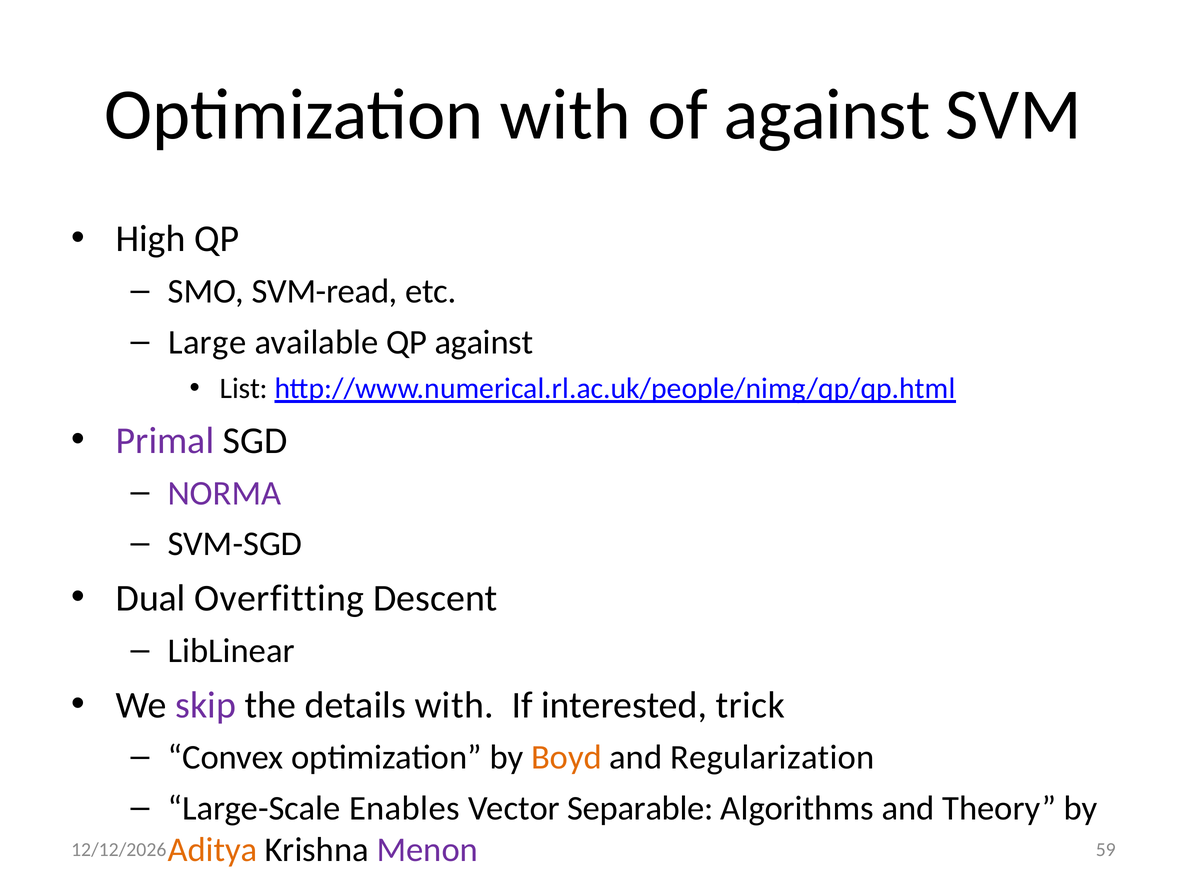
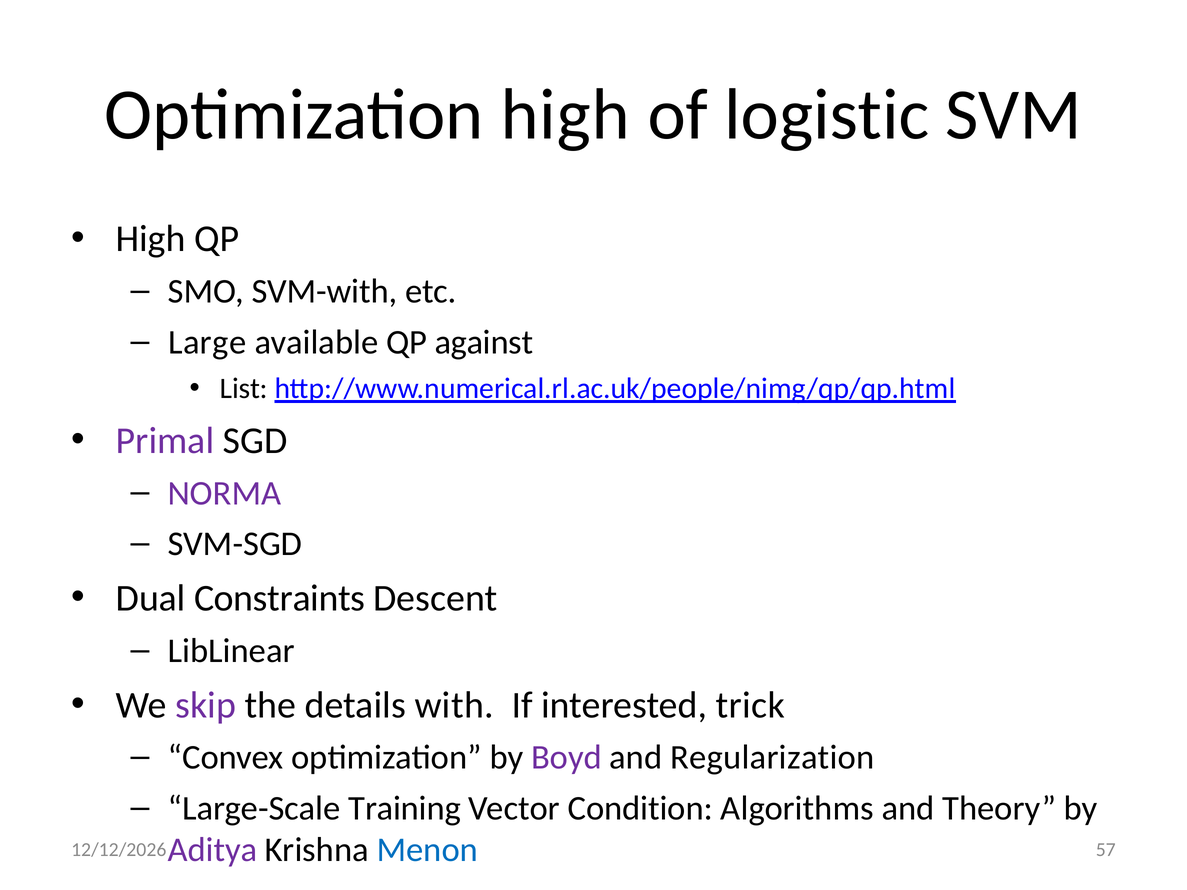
Optimization with: with -> high (565, 115)
of against: against -> logistic (827, 115)
SVM-read: SVM-read -> SVM-with (325, 292)
Overfitting: Overfitting -> Constraints (280, 598)
Boyd colour: orange -> purple (566, 758)
Enables: Enables -> Training (405, 809)
Separable: Separable -> Condition (640, 809)
Aditya colour: orange -> purple (212, 850)
Menon colour: purple -> blue (427, 850)
59: 59 -> 57 (1106, 850)
